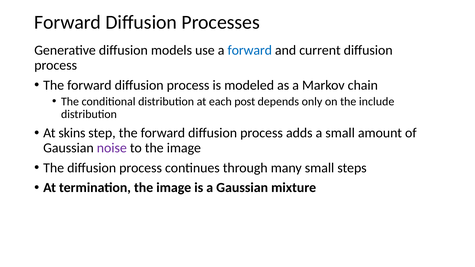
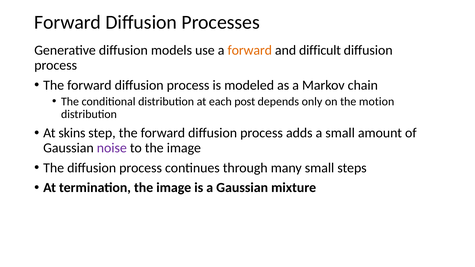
forward colour: blue -> orange (250, 50)
current: current -> difficult (320, 50)
include: include -> motion (377, 102)
